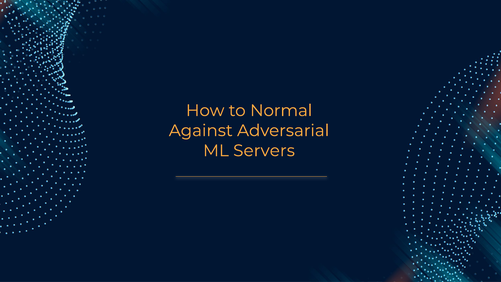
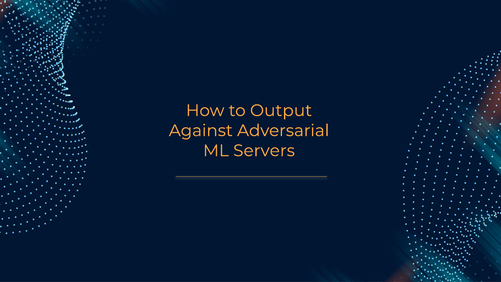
Normal: Normal -> Output (281, 110)
